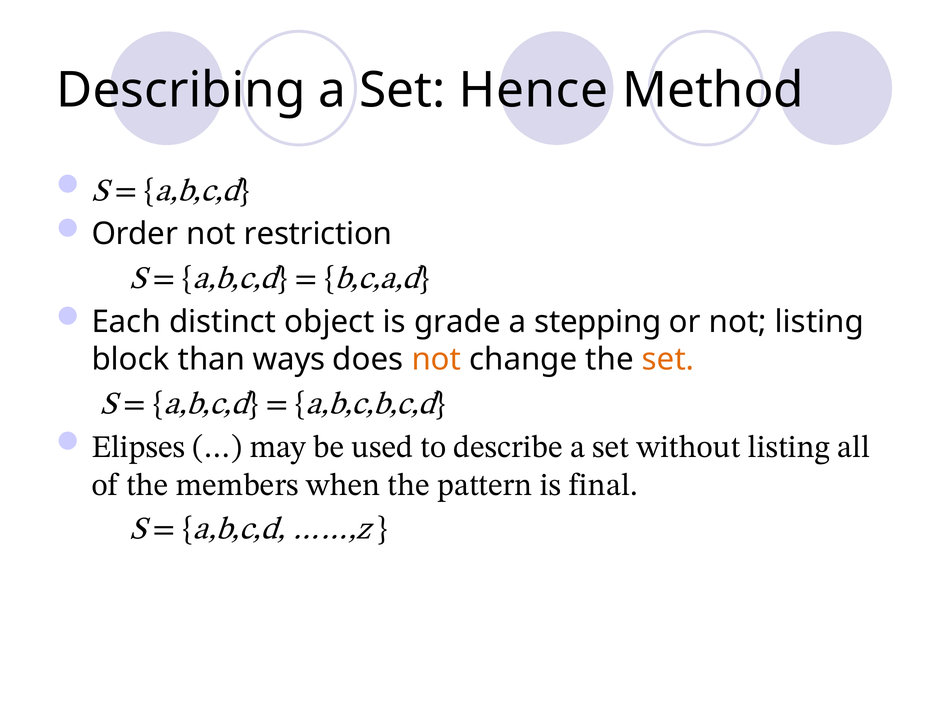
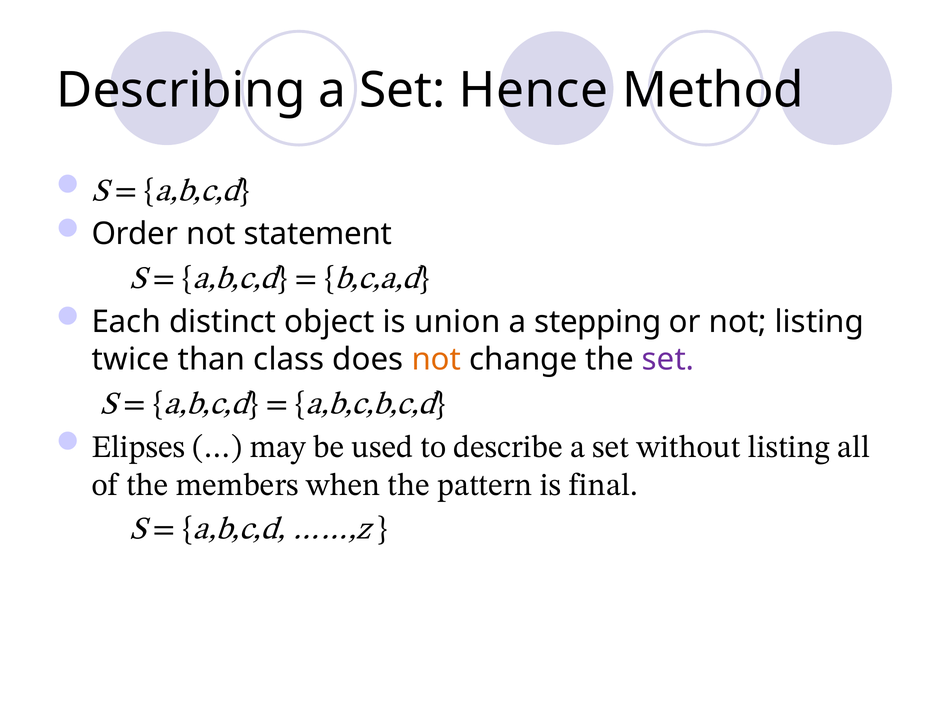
restriction: restriction -> statement (318, 234)
grade: grade -> union (457, 321)
block: block -> twice (130, 359)
ways: ways -> class (289, 359)
set colour: orange -> purple (668, 359)
